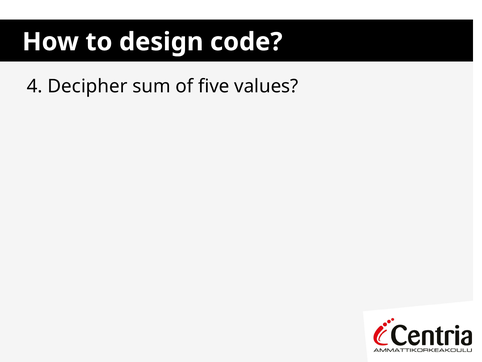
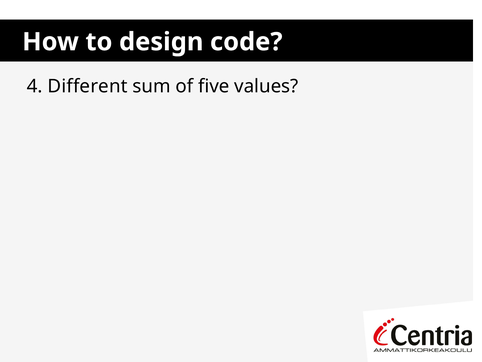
Decipher: Decipher -> Different (88, 86)
